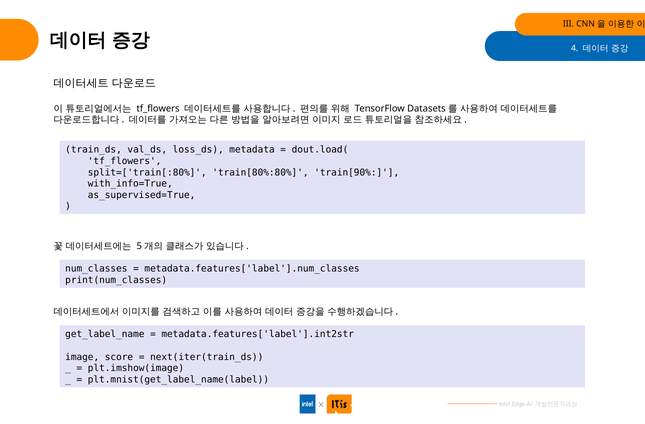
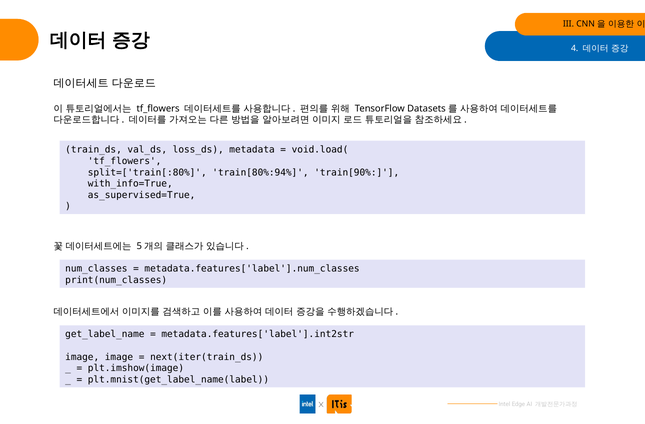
dout.load(: dout.load( -> void.load( (320, 150)
train[80%:80%: train[80%:80% -> train[80%:94% (260, 172)
image score: score -> image (119, 357)
